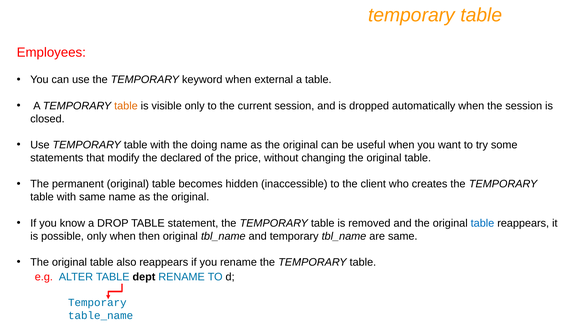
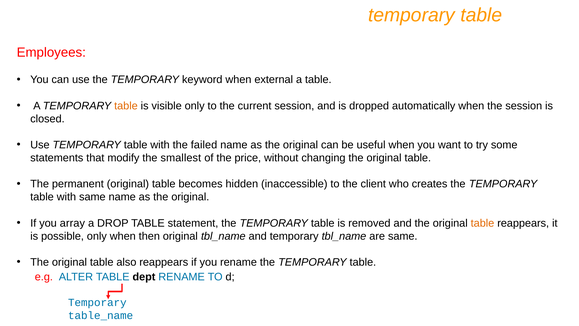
doing: doing -> failed (204, 145)
declared: declared -> smallest (181, 158)
know: know -> array (72, 223)
table colour: blue -> orange (482, 223)
